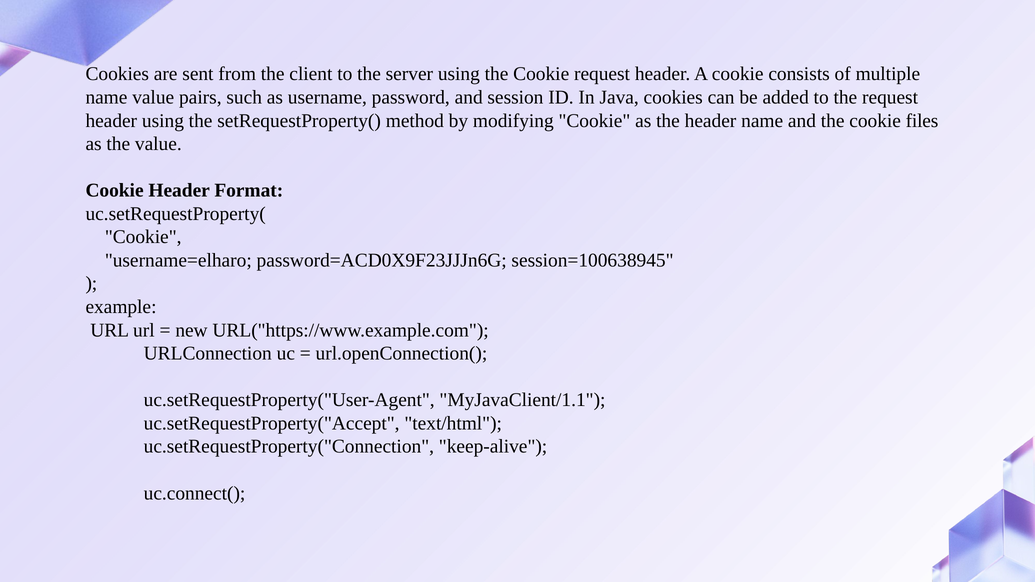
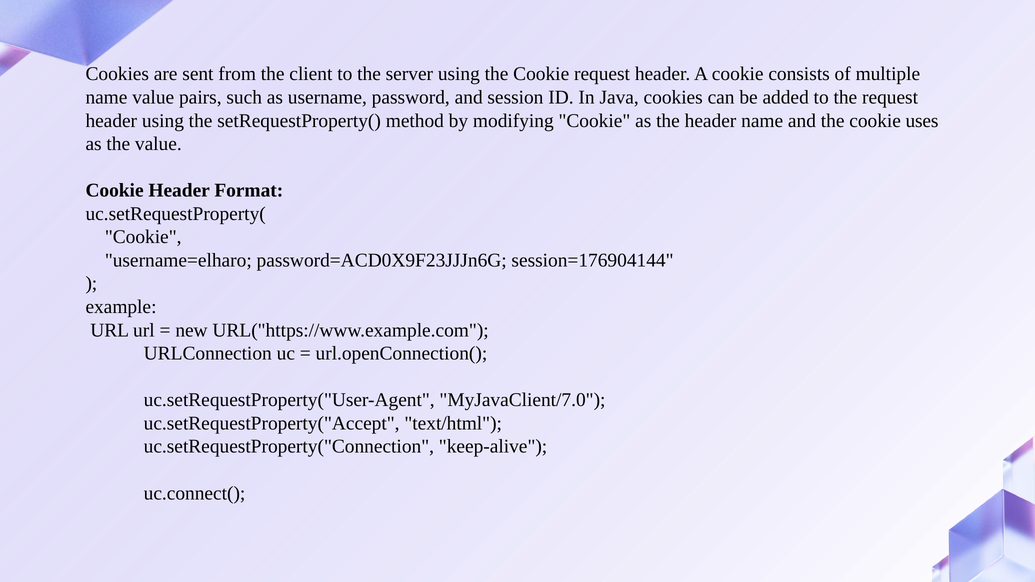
files: files -> uses (922, 121)
session=100638945: session=100638945 -> session=176904144 (593, 260)
MyJavaClient/1.1: MyJavaClient/1.1 -> MyJavaClient/7.0 (522, 400)
